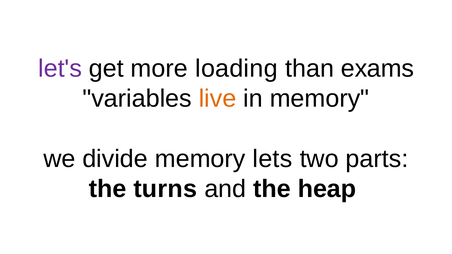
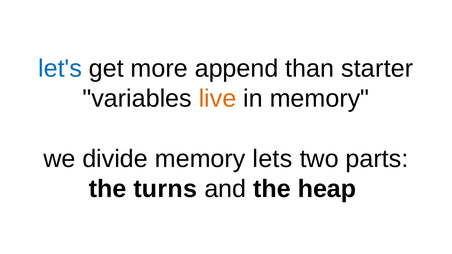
let's colour: purple -> blue (60, 69)
loading: loading -> append (237, 69)
exams: exams -> starter (377, 69)
